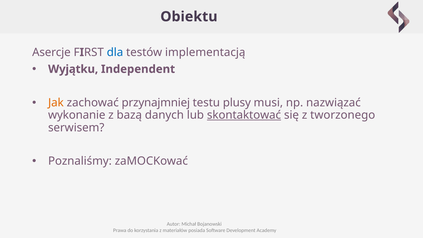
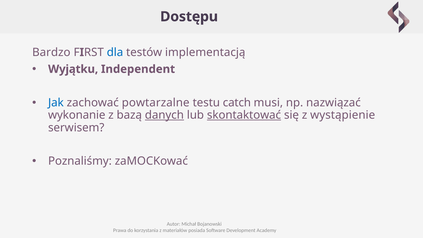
Obiektu: Obiektu -> Dostępu (189, 17)
Asercje: Asercje -> Bardzo (51, 52)
Jak colour: orange -> blue (56, 103)
przynajmniej: przynajmniej -> powtarzalne (156, 103)
plusy: plusy -> catch (237, 103)
danych underline: none -> present (164, 115)
tworzonego: tworzonego -> wystąpienie (343, 115)
